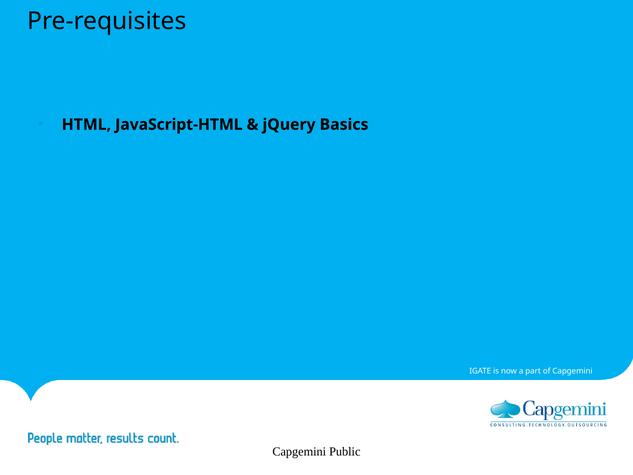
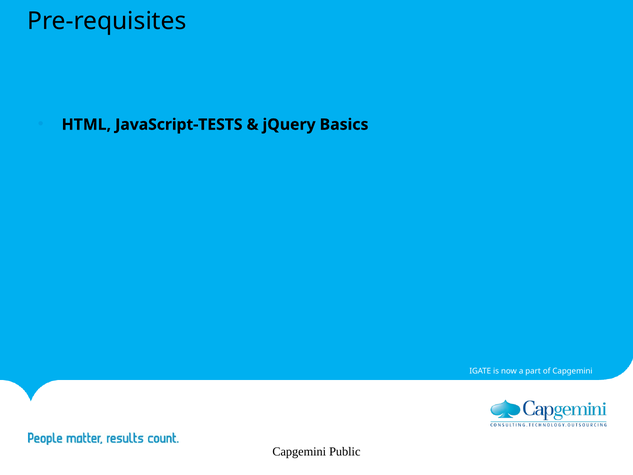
JavaScript-HTML: JavaScript-HTML -> JavaScript-TESTS (179, 124)
